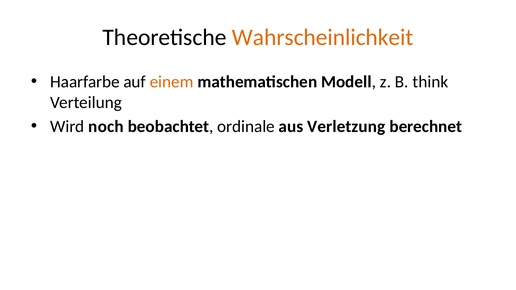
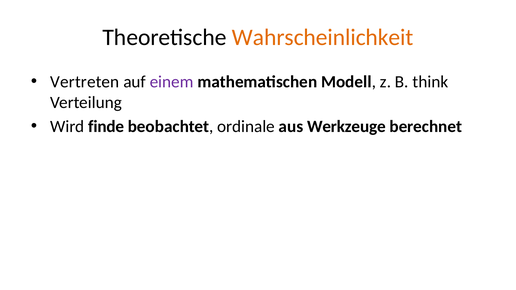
Haarfarbe: Haarfarbe -> Vertreten (85, 82)
einem colour: orange -> purple (172, 82)
noch: noch -> finde (106, 127)
Verletzung: Verletzung -> Werkzeuge (346, 127)
